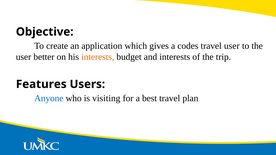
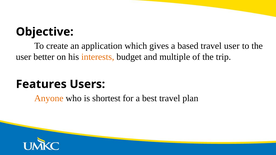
codes: codes -> based (188, 46)
and interests: interests -> multiple (175, 57)
Anyone colour: blue -> orange (49, 98)
visiting: visiting -> shortest (106, 98)
